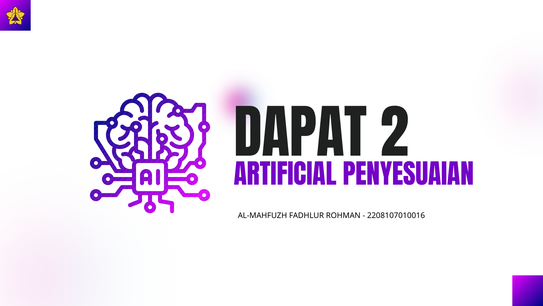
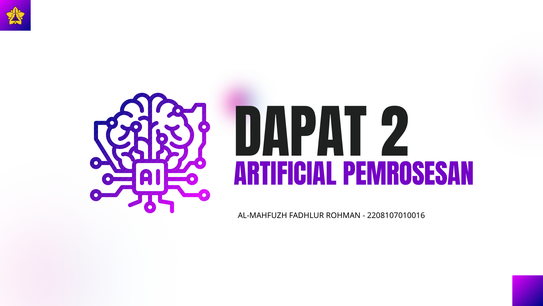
PENYESUAIAN: PENYESUAIAN -> PEMROSESAN (408, 176)
